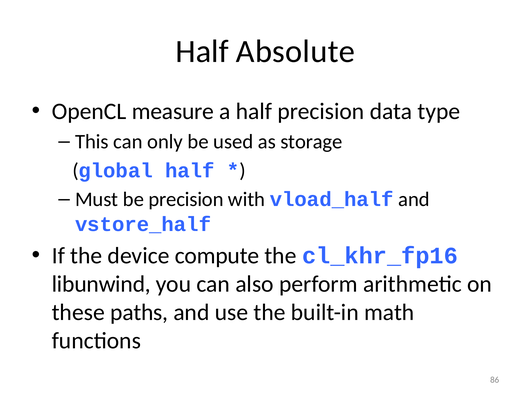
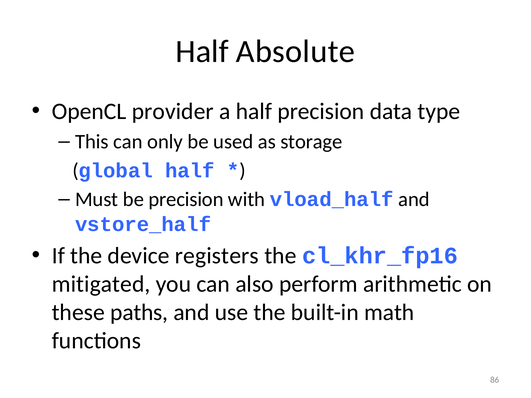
measure: measure -> provider (173, 111)
compute: compute -> registers (217, 256)
libunwind: libunwind -> mitigated (101, 284)
